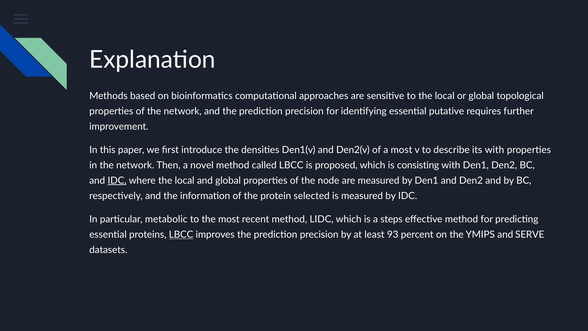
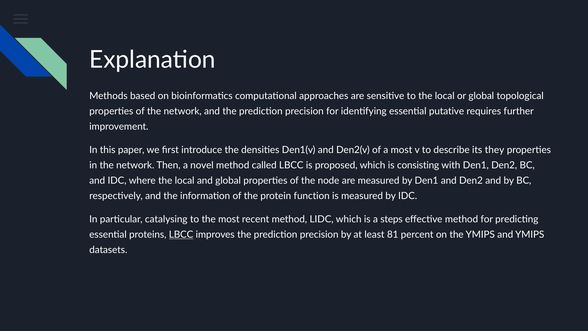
its with: with -> they (494, 150)
IDC underline: present -> none (117, 180)
selected: selected -> function (312, 196)
metabolic: metabolic -> catalysing (166, 219)
93: 93 -> 81 (393, 234)
and SERVE: SERVE -> YMIPS (530, 234)
